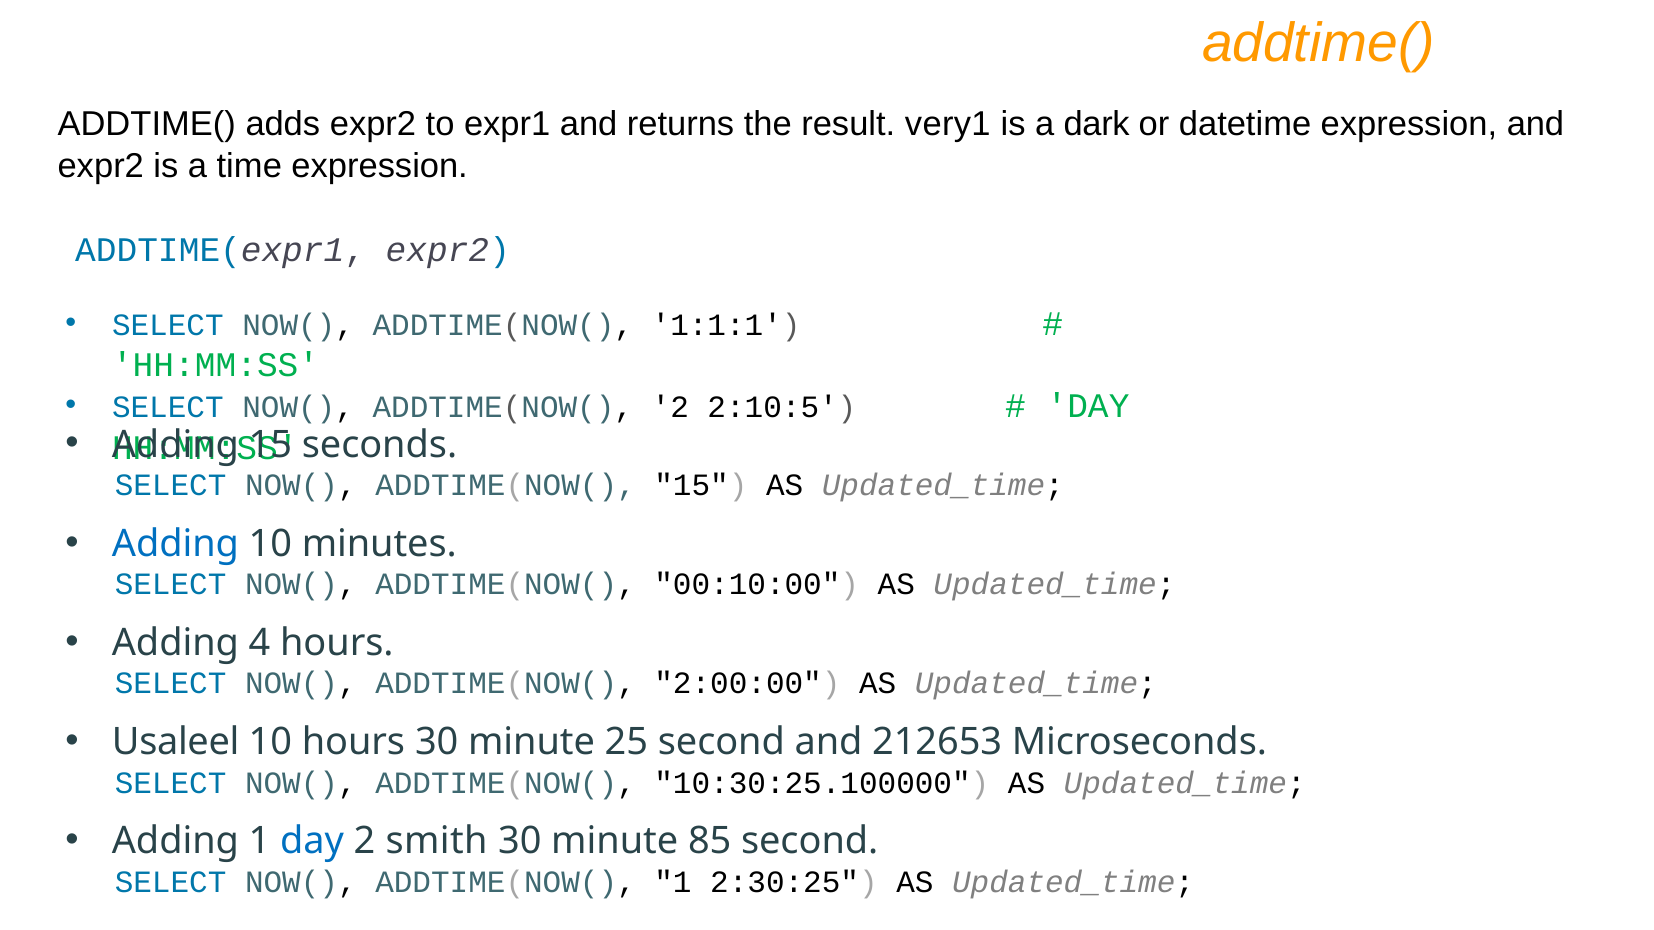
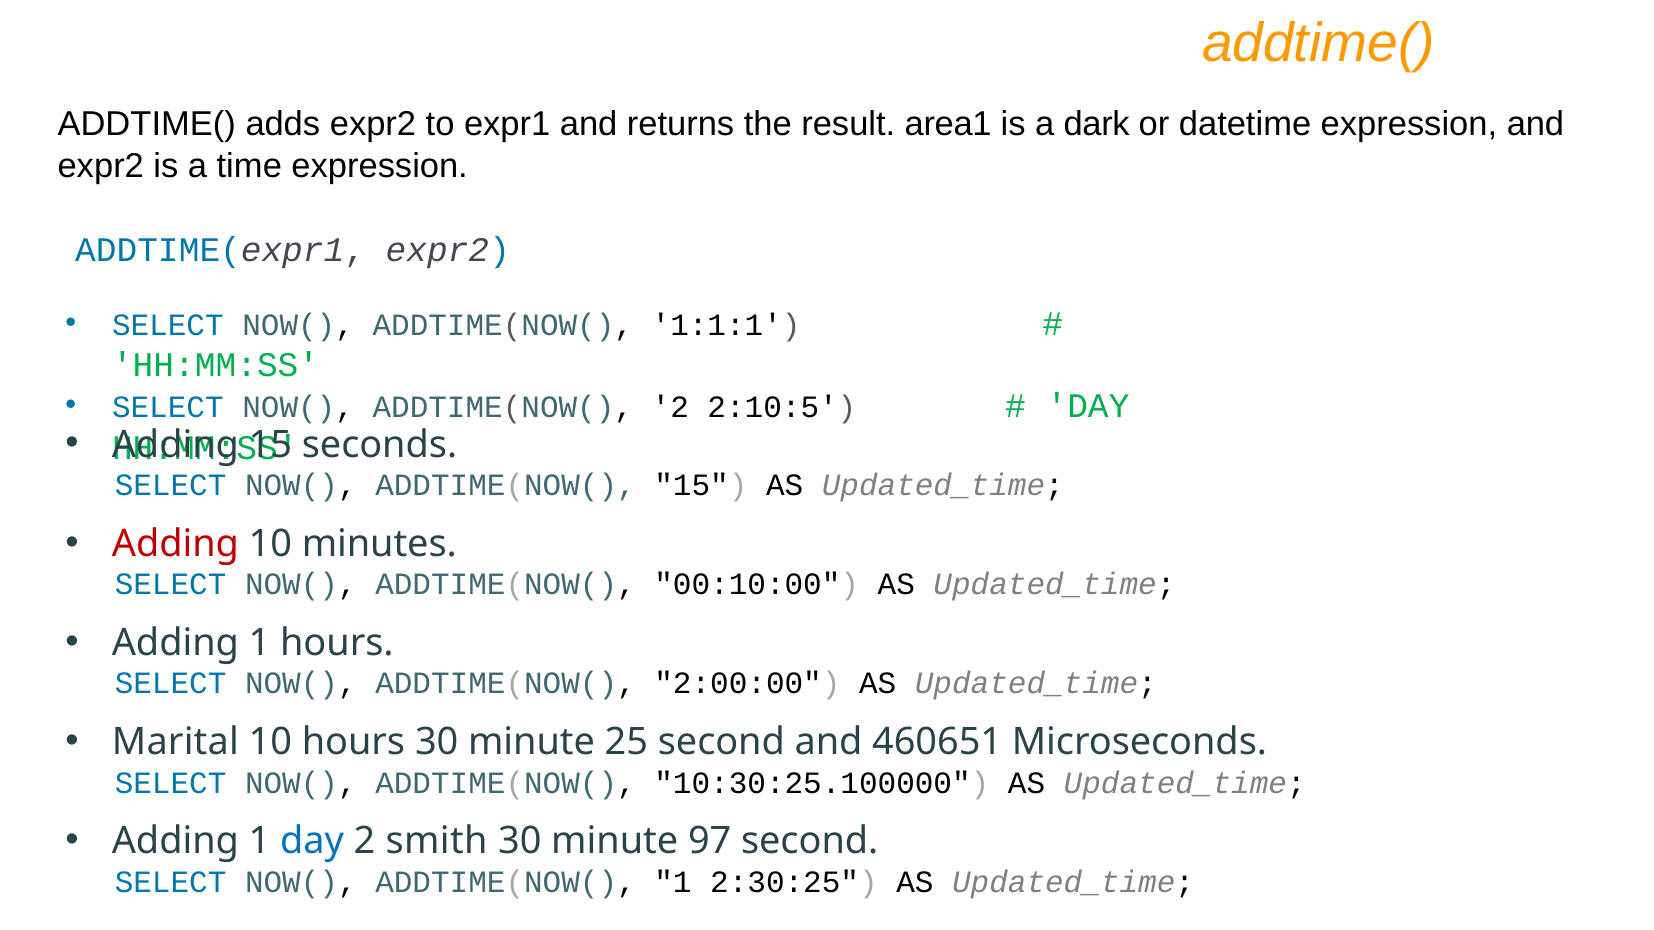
very1: very1 -> area1 (948, 124)
Adding colour: blue -> red (176, 544)
4: 4 -> 1 (260, 643)
Usaleel: Usaleel -> Marital (175, 742)
212653: 212653 -> 460651 (937, 742)
85: 85 -> 97 (710, 841)
